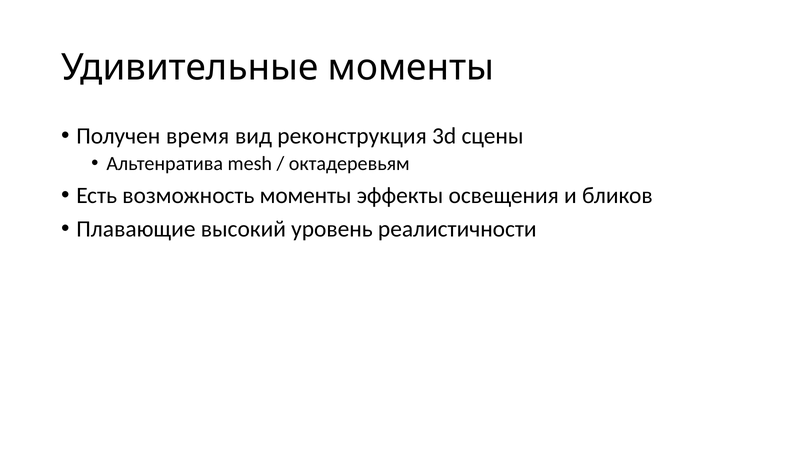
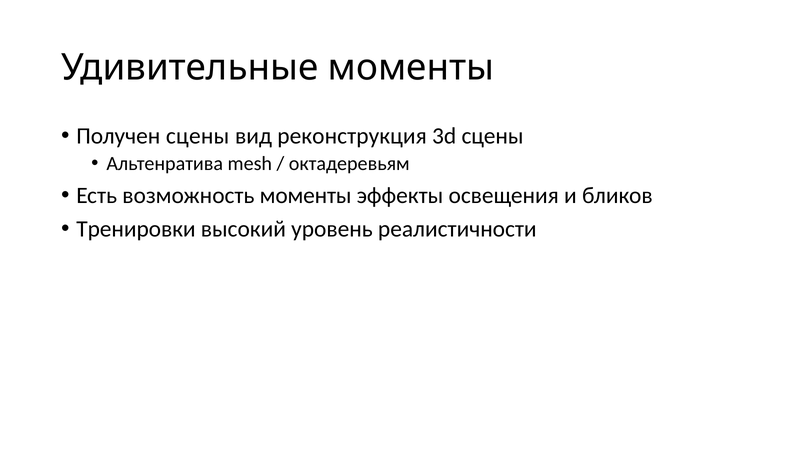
Получен время: время -> сцены (198, 136)
Плавающие: Плавающие -> Тренировки (136, 229)
